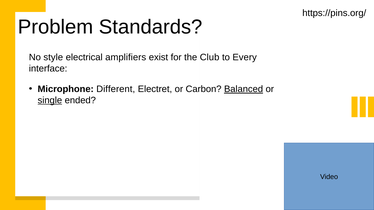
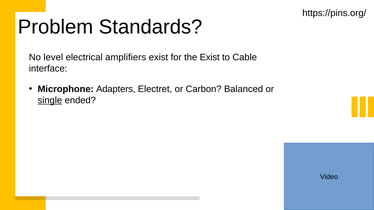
style: style -> level (53, 57)
the Club: Club -> Exist (210, 57)
Every: Every -> Cable (245, 57)
Different: Different -> Adapters (116, 89)
Balanced underline: present -> none (244, 89)
